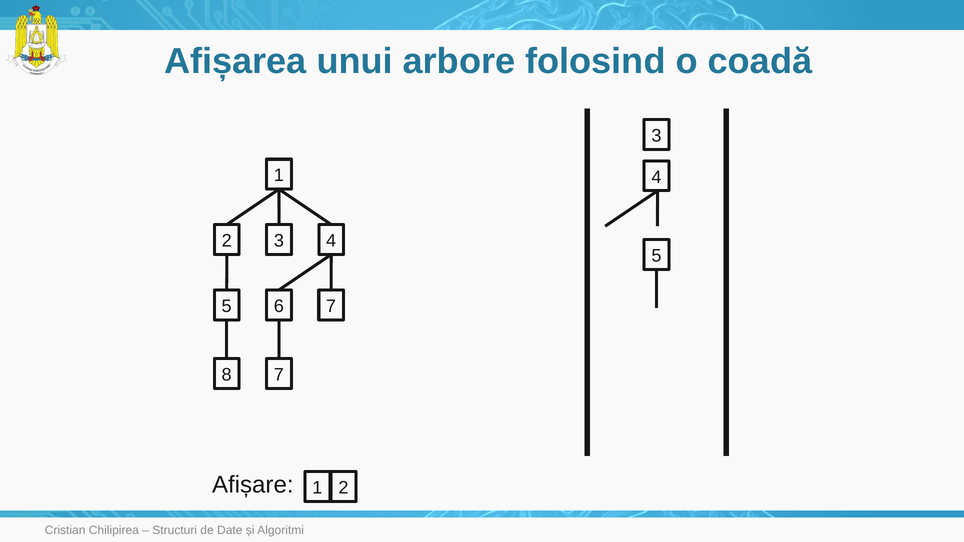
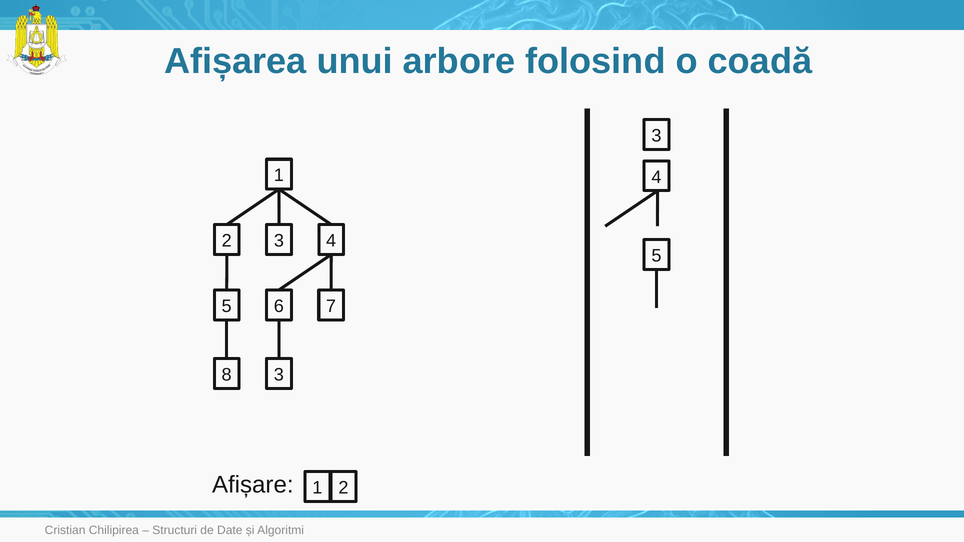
8 7: 7 -> 3 (279, 375)
